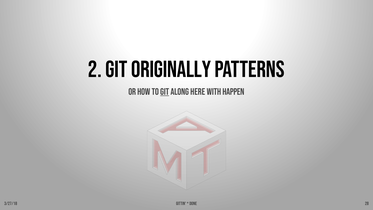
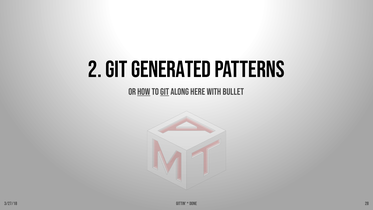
Originally: Originally -> Generated (171, 69)
how underline: none -> present (144, 92)
happen: happen -> bullet (233, 92)
